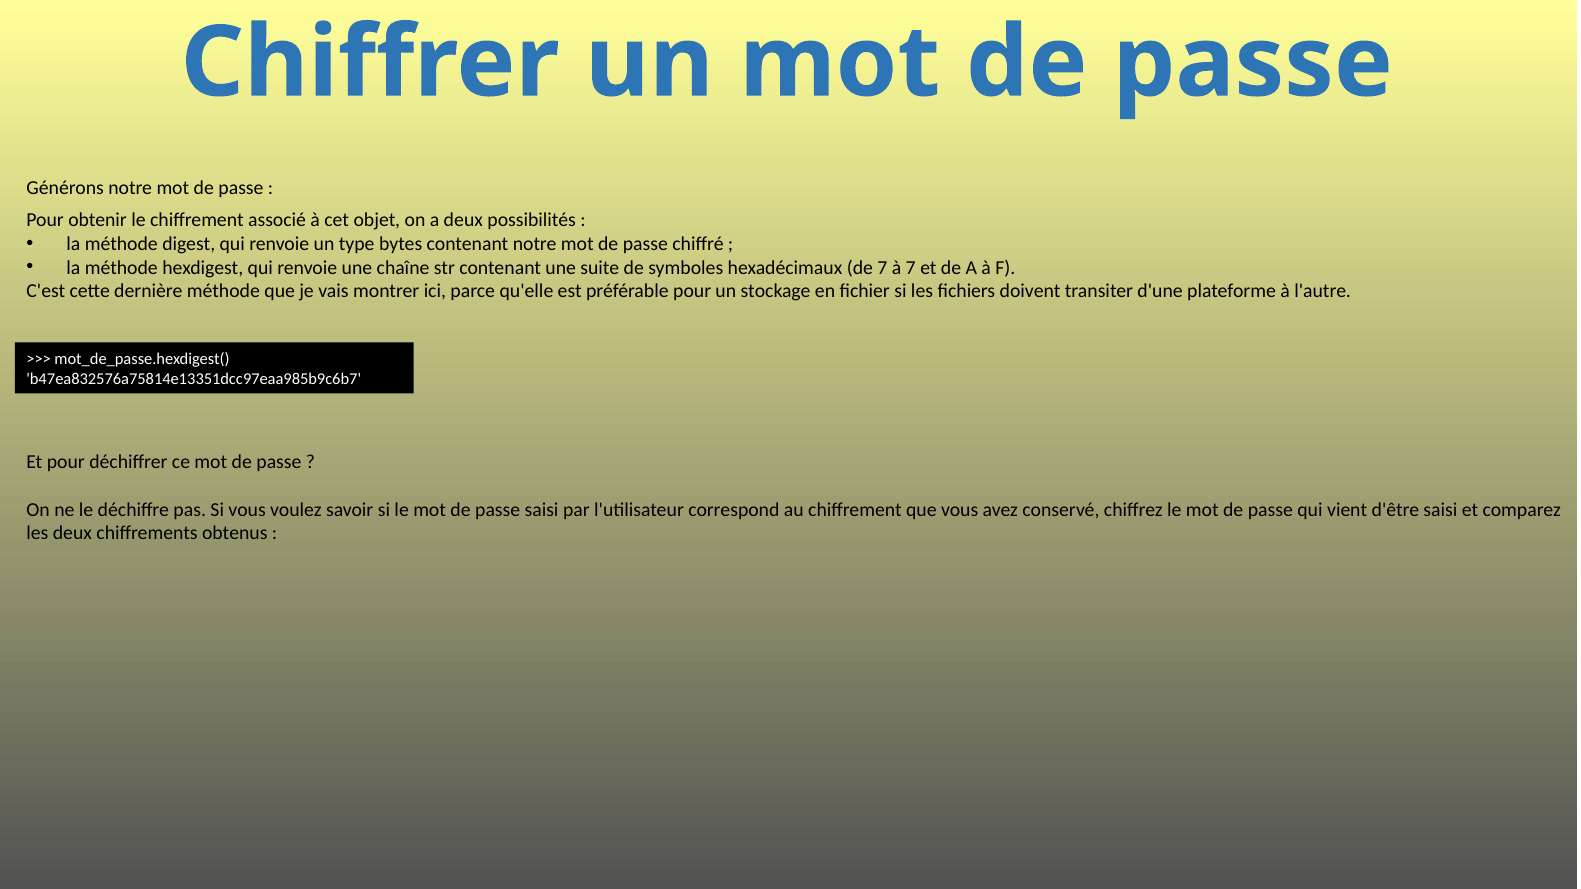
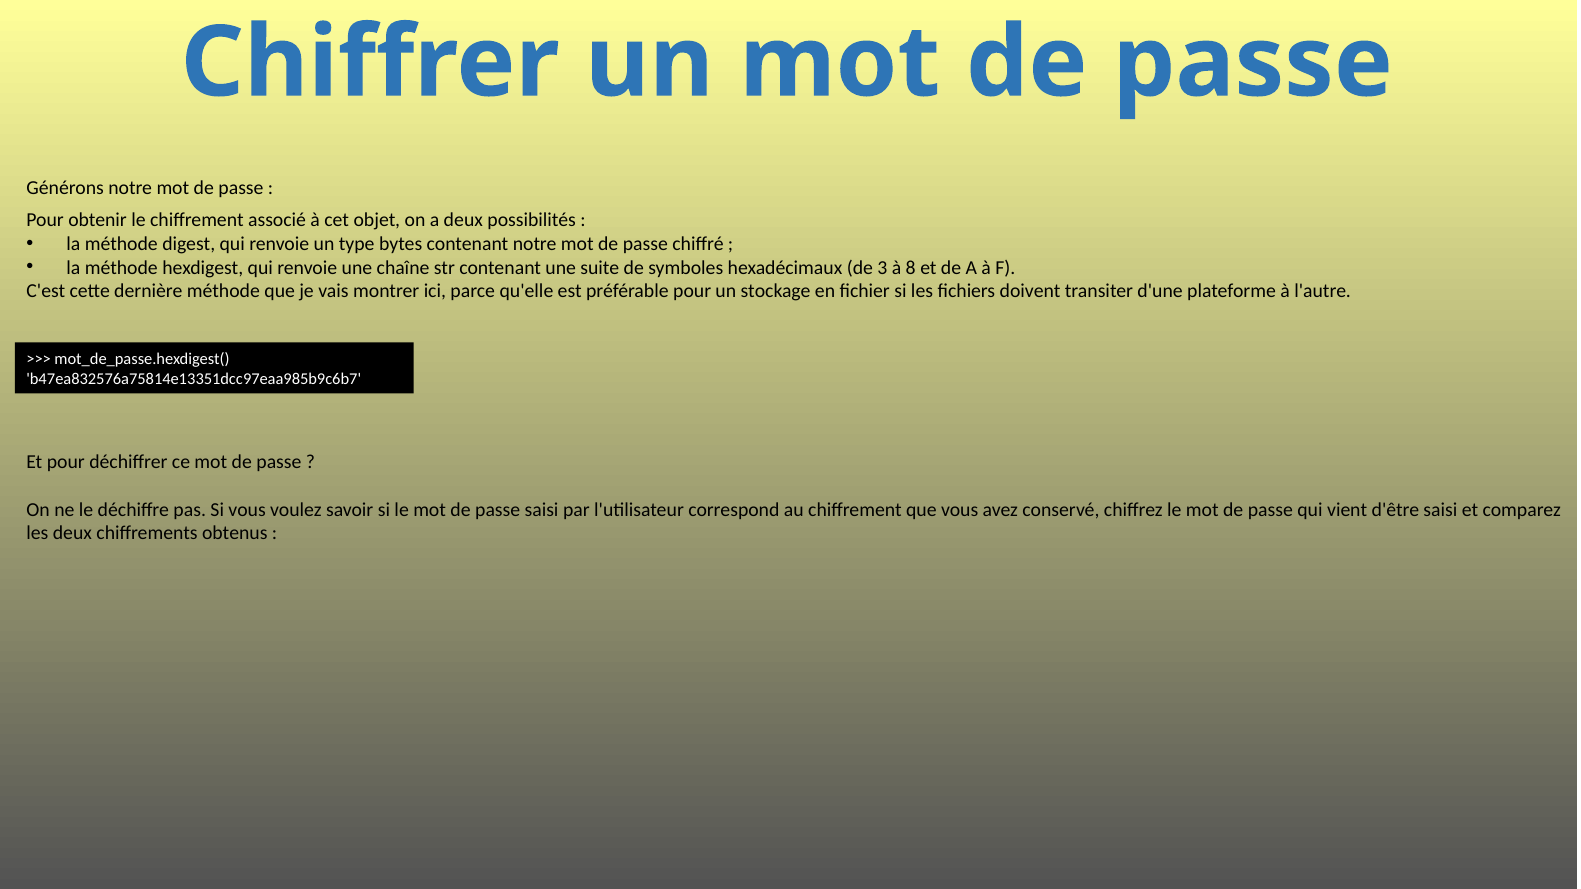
de 7: 7 -> 3 (882, 268)
à 7: 7 -> 8 (911, 268)
